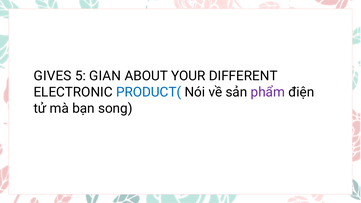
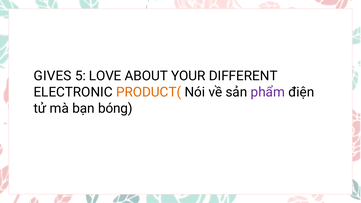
GIAN: GIAN -> LOVE (105, 76)
PRODUCT( colour: blue -> orange (149, 92)
song: song -> bóng (115, 108)
